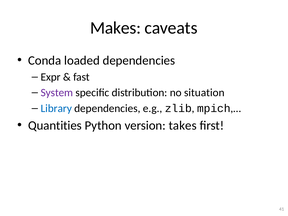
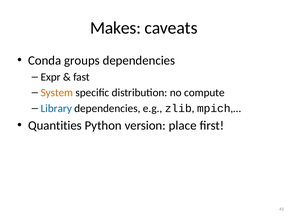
loaded: loaded -> groups (82, 60)
System colour: purple -> orange (57, 93)
situation: situation -> compute (204, 93)
takes: takes -> place (183, 125)
